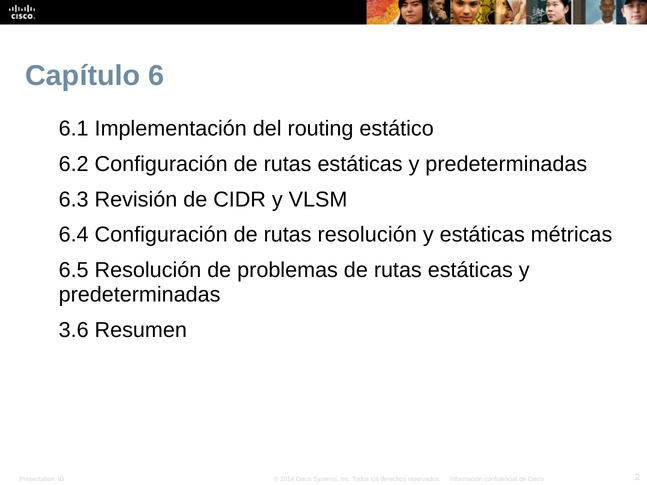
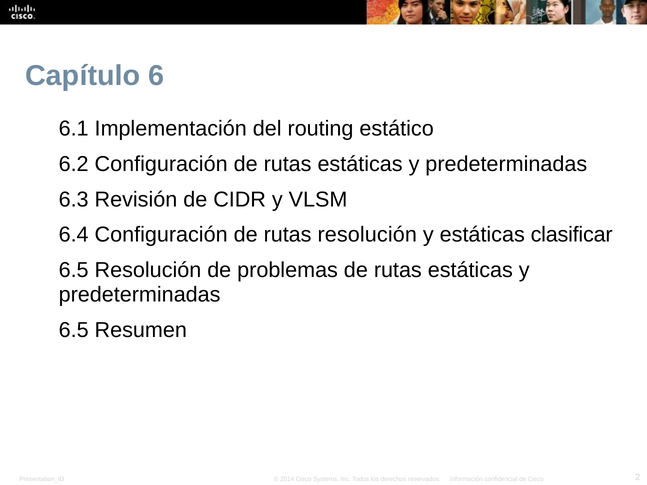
métricas: métricas -> clasificar (572, 235)
3.6: 3.6 -> 6.5 (74, 330)
